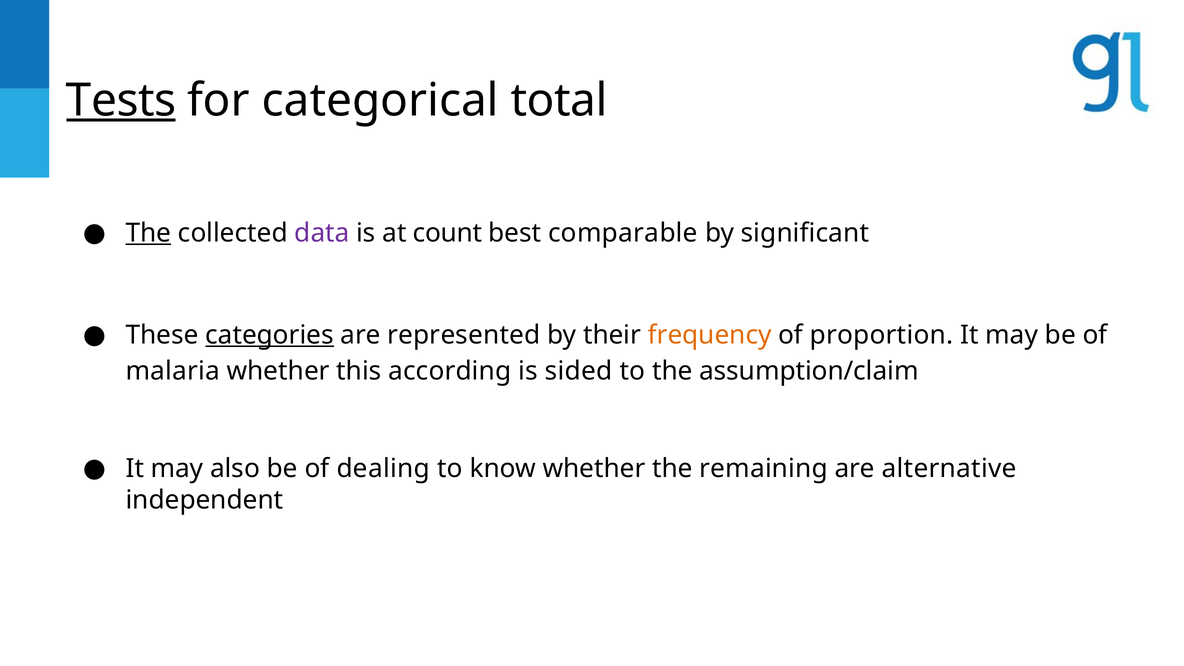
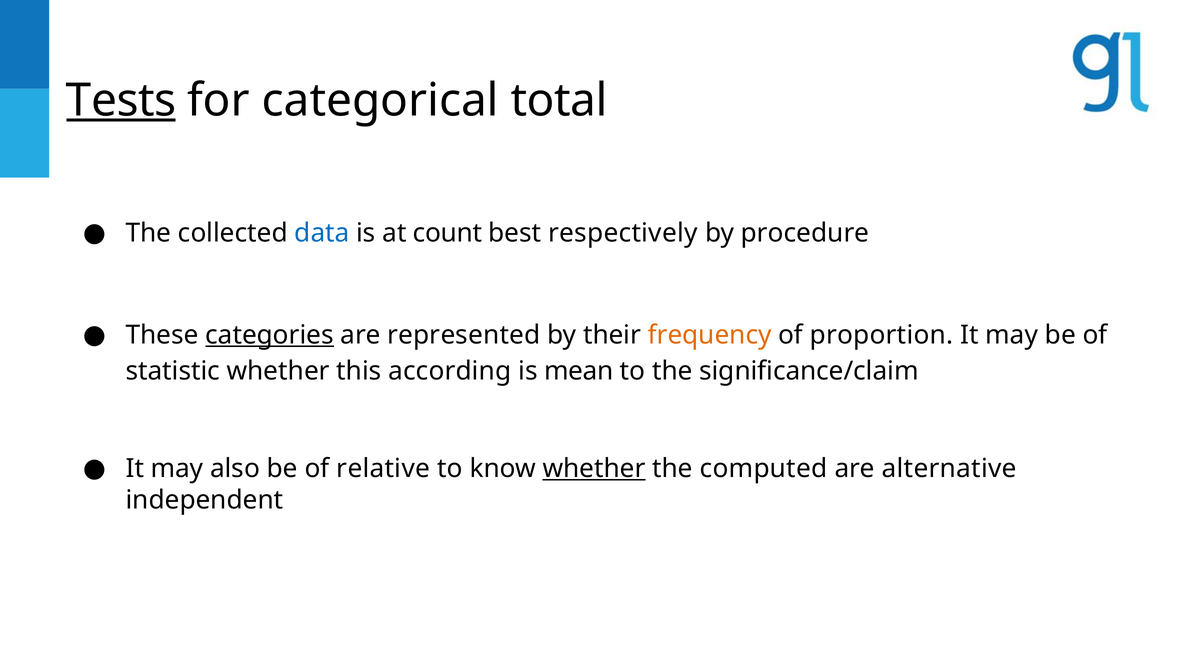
The underline: present -> none (148, 233)
data colour: purple -> blue (322, 233)
comparable: comparable -> respectively (623, 233)
significant: significant -> procedure (805, 233)
malaria: malaria -> statistic (173, 371)
sided: sided -> mean (579, 371)
assumption/claim: assumption/claim -> significance/claim (809, 371)
dealing: dealing -> relative (383, 469)
whether underline: none -> present (594, 469)
remaining: remaining -> computed (764, 469)
